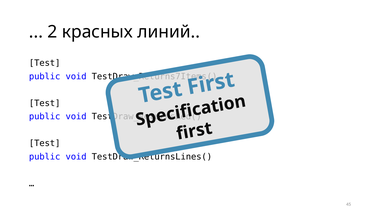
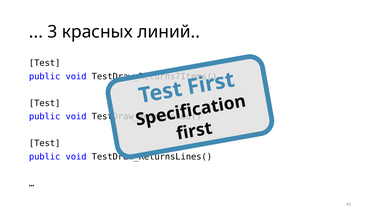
2: 2 -> 3 (52, 32)
